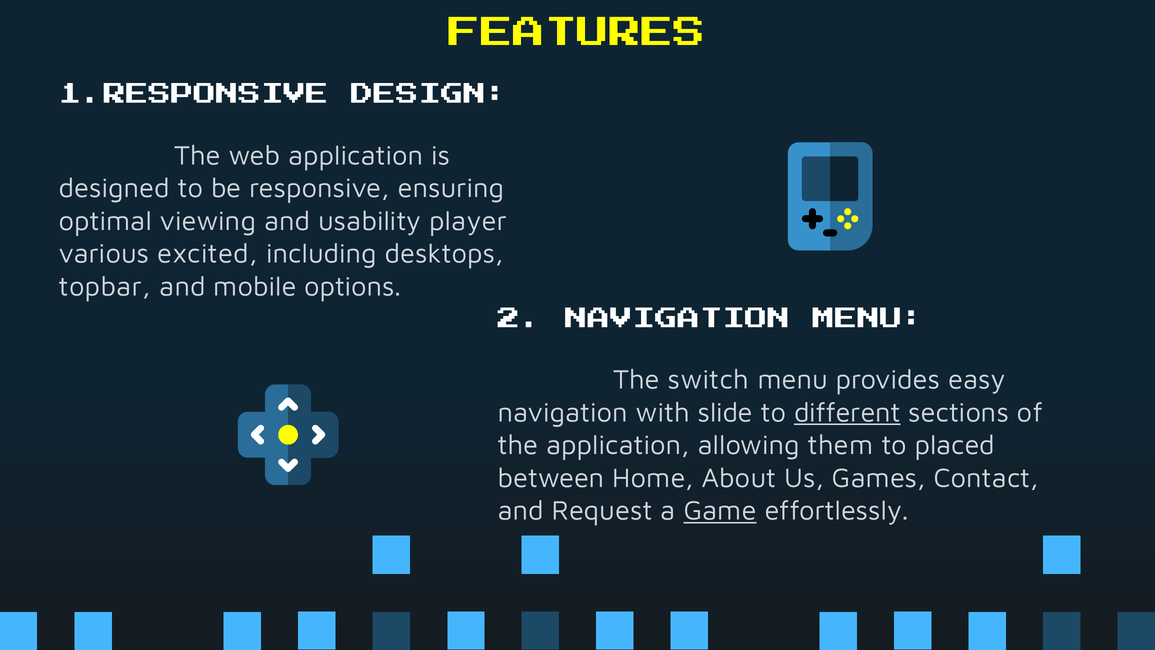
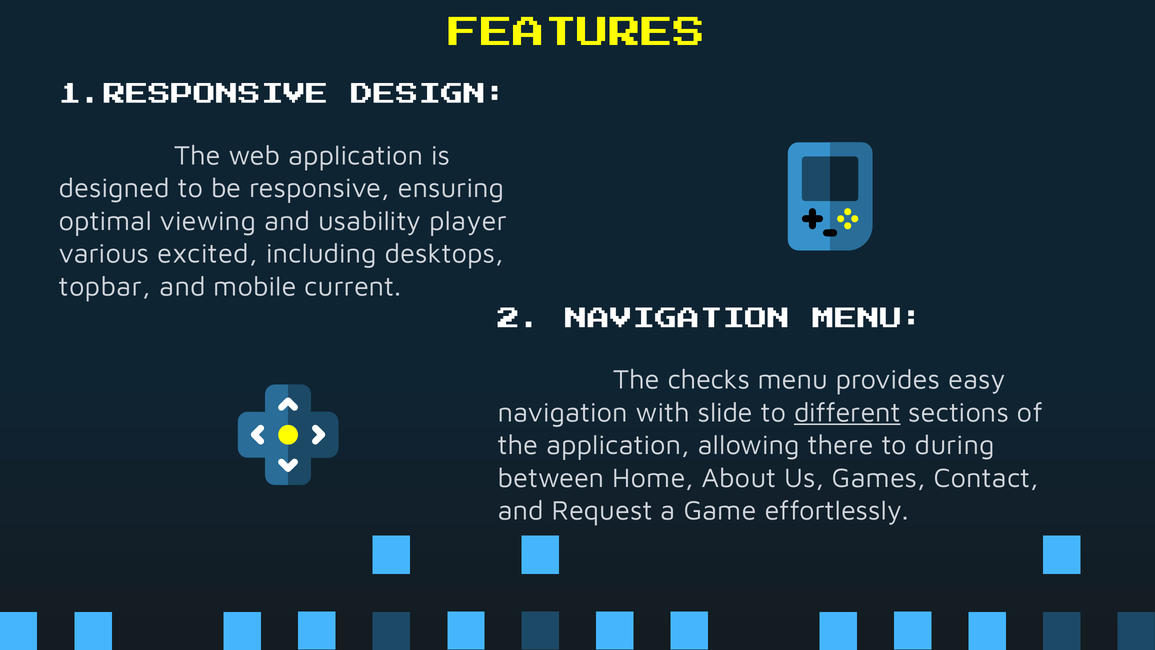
options: options -> current (353, 286)
switch: switch -> checks (709, 380)
them: them -> there (841, 445)
placed: placed -> during (955, 445)
Game underline: present -> none (720, 511)
